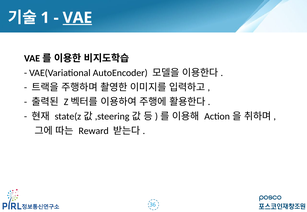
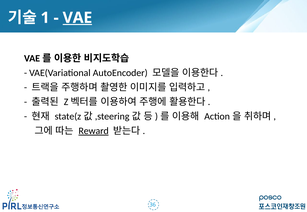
Reward underline: none -> present (94, 131)
